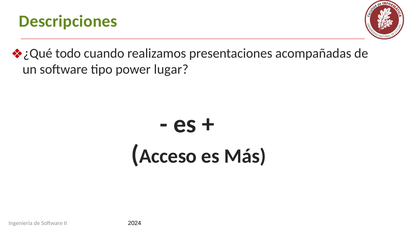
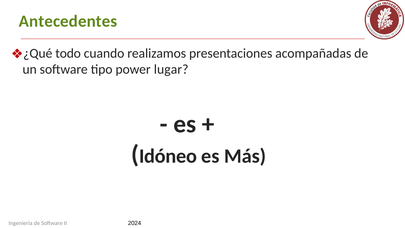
Descripciones: Descripciones -> Antecedentes (68, 21)
Acceso: Acceso -> Idóneo (168, 156)
